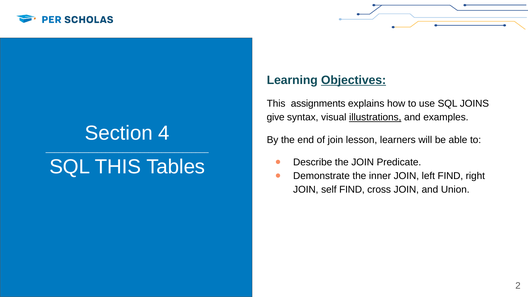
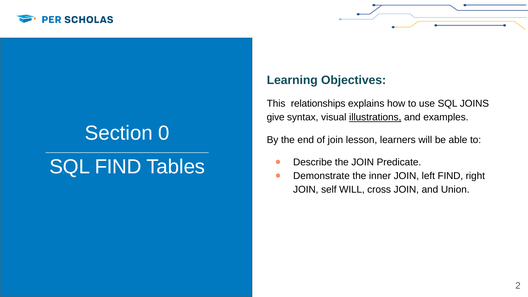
Objectives underline: present -> none (354, 80)
assignments: assignments -> relationships (318, 104)
4: 4 -> 0 (164, 133)
SQL THIS: THIS -> FIND (118, 167)
self FIND: FIND -> WILL (352, 190)
